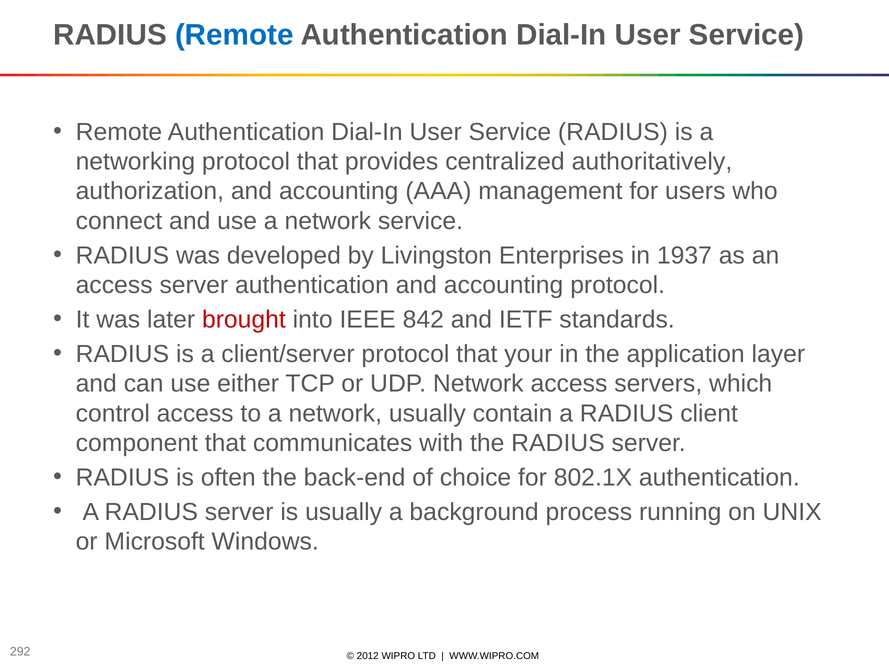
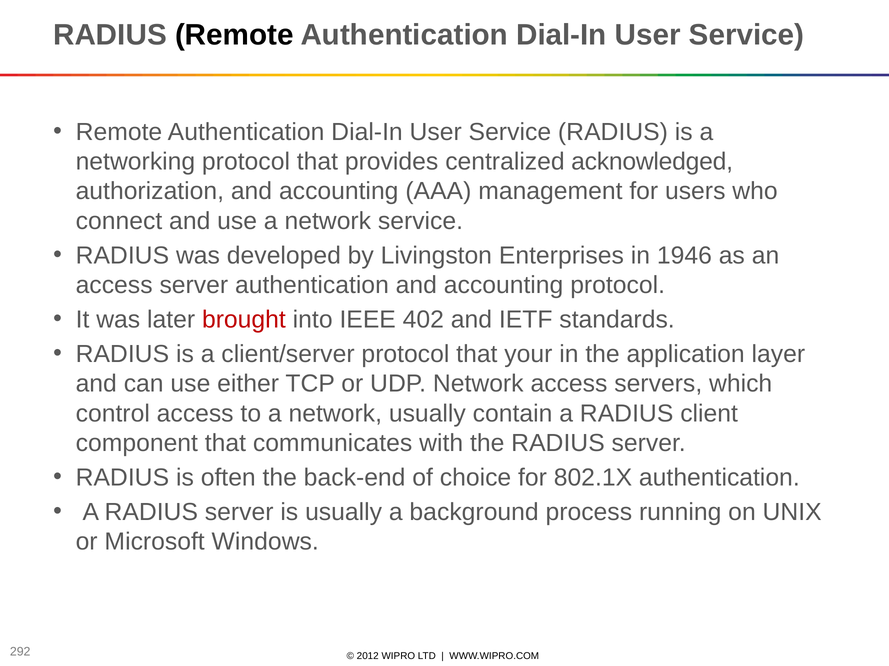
Remote colour: blue -> black (234, 35)
authoritatively: authoritatively -> acknowledged (652, 162)
1937: 1937 -> 1946 (684, 256)
842: 842 -> 402 (423, 320)
